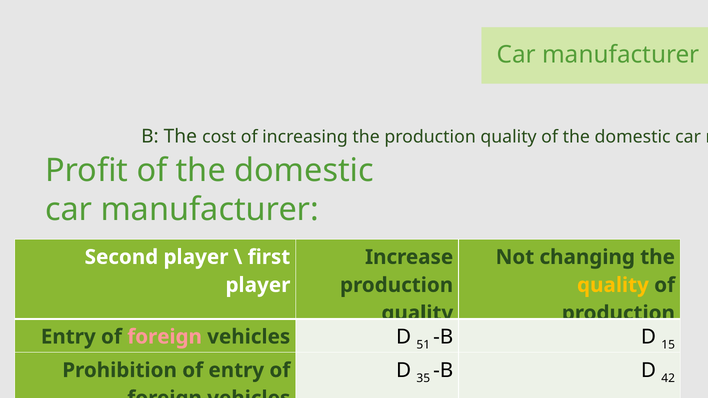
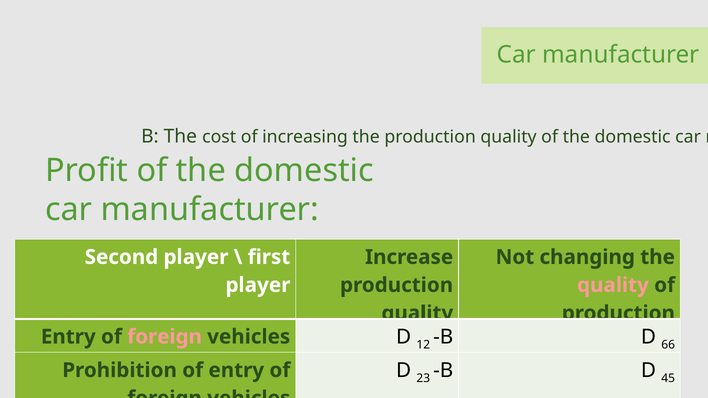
quality colour: yellow -> pink (613, 285)
51: 51 -> 12 (423, 345)
15: 15 -> 66 (668, 345)
35: 35 -> 23 (423, 379)
42: 42 -> 45 (668, 379)
